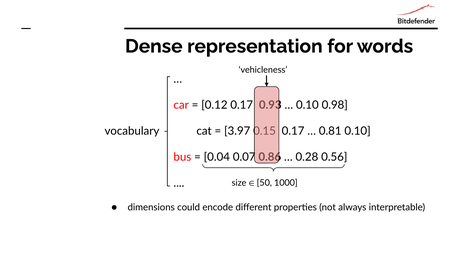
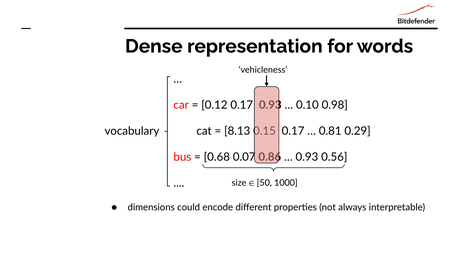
3.97: 3.97 -> 8.13 (237, 131)
0.81 0.10: 0.10 -> 0.29 (358, 131)
0.04: 0.04 -> 0.68 (217, 157)
0.28: 0.28 -> 0.93 (307, 157)
